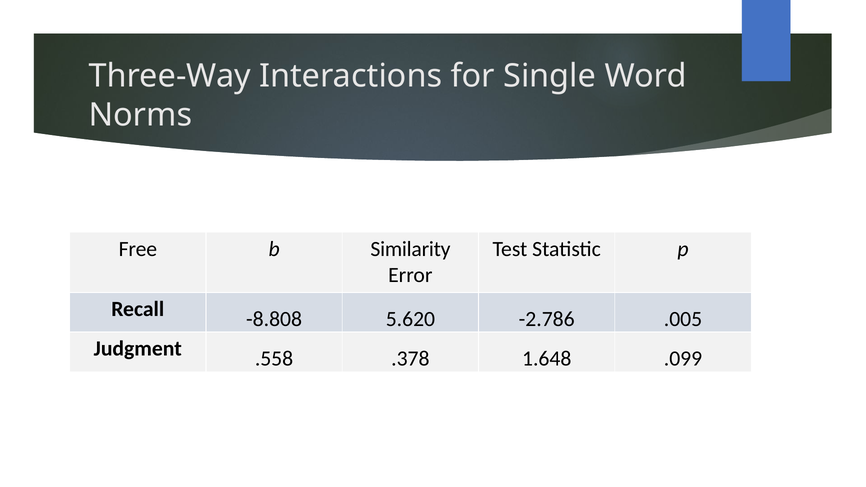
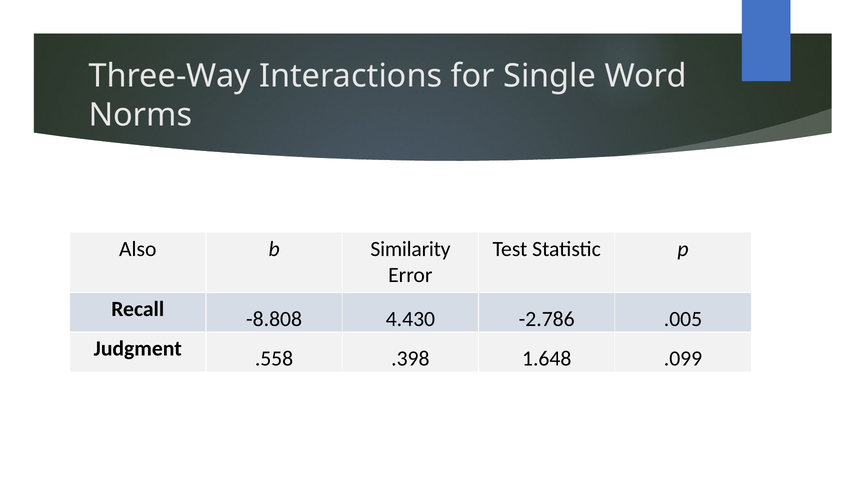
Free: Free -> Also (138, 249)
5.620: 5.620 -> 4.430 (410, 319)
.378: .378 -> .398 (410, 359)
